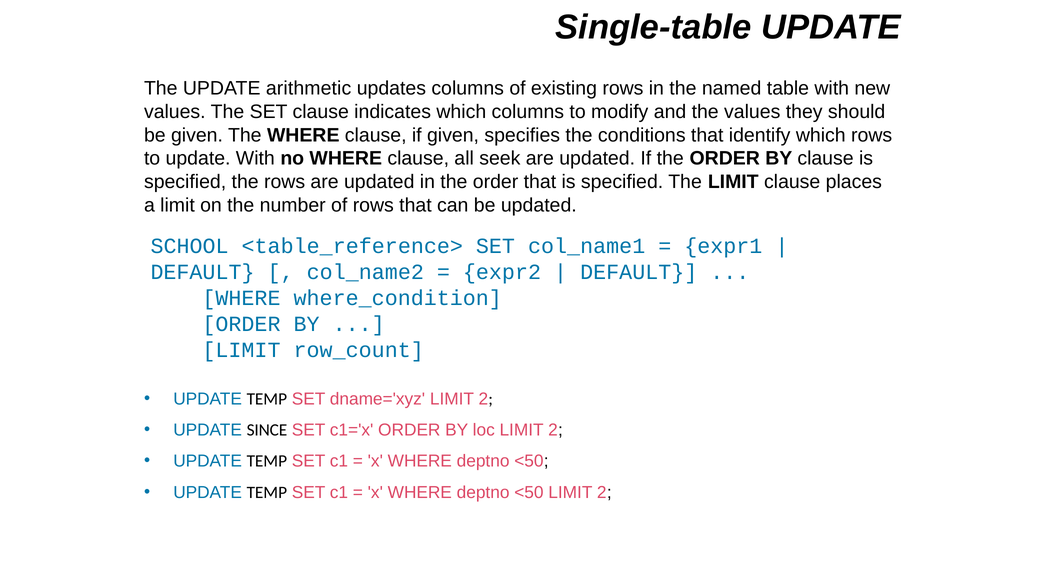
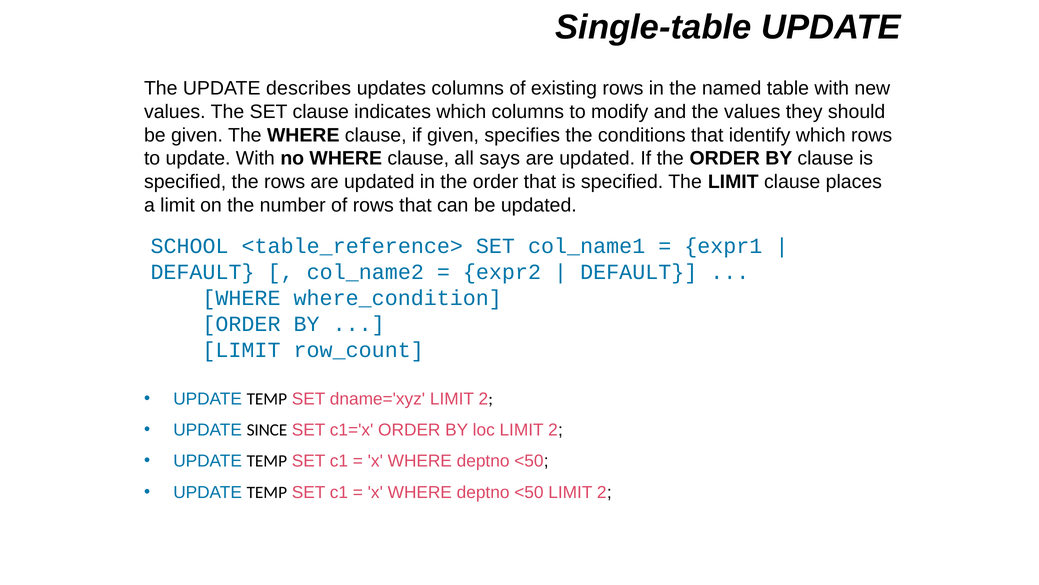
arithmetic: arithmetic -> describes (309, 88)
seek: seek -> says (500, 158)
